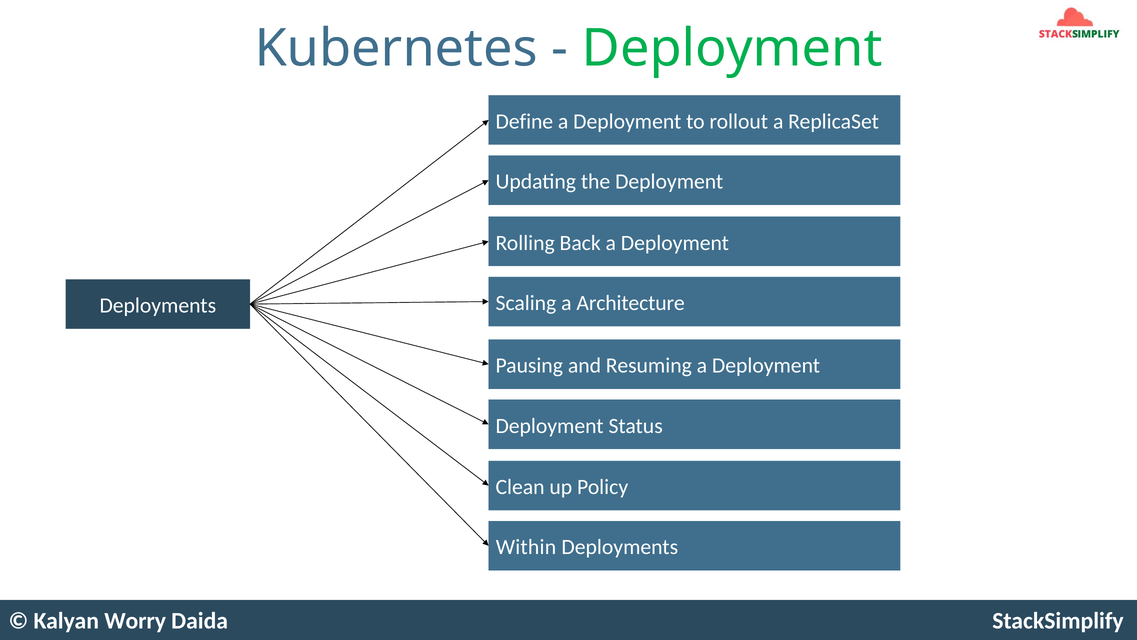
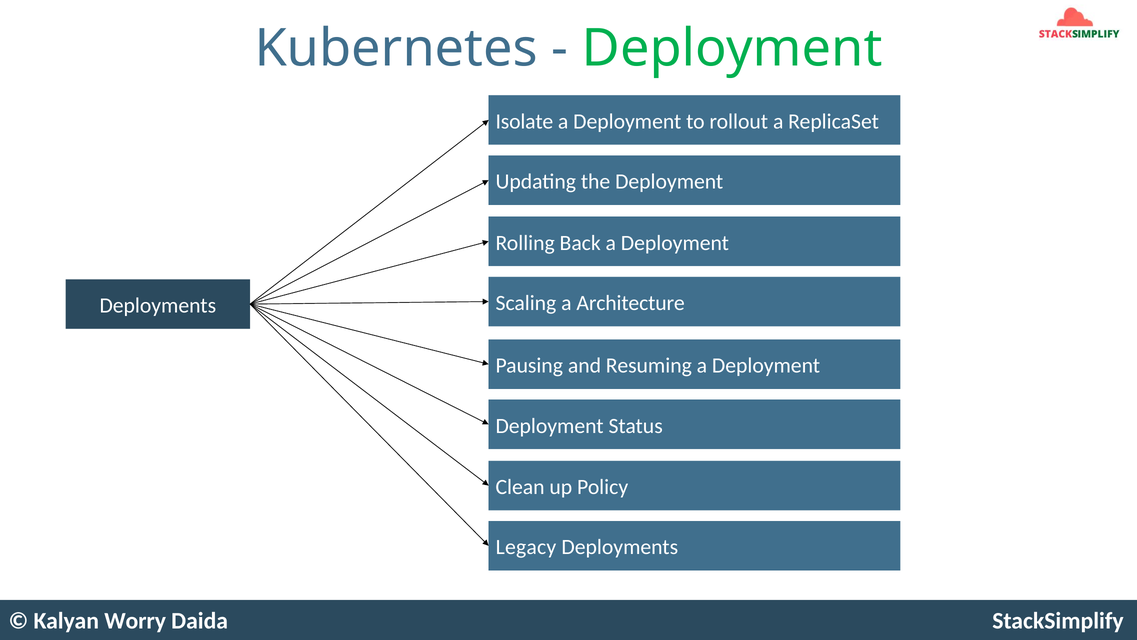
Define: Define -> Isolate (524, 121)
Within: Within -> Legacy (526, 547)
